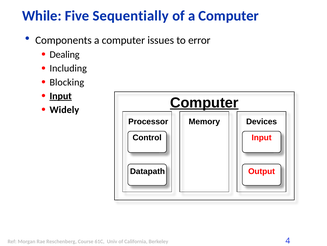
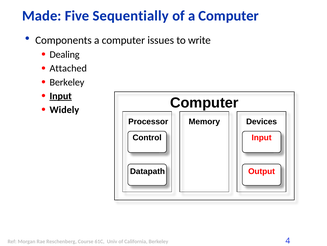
While: While -> Made (42, 16)
error: error -> write (199, 40)
Including: Including -> Attached (68, 68)
Blocking: Blocking -> Berkeley (67, 82)
Computer underline: present -> none (204, 102)
